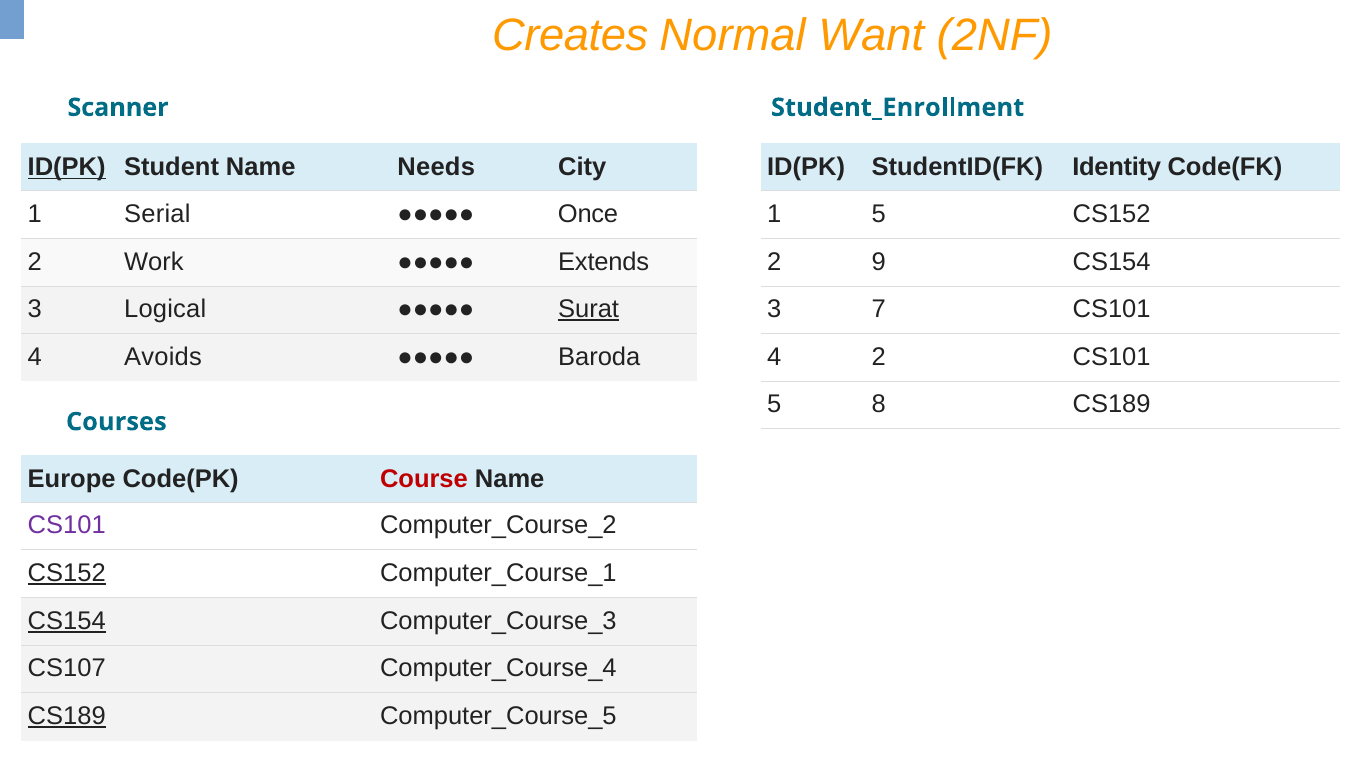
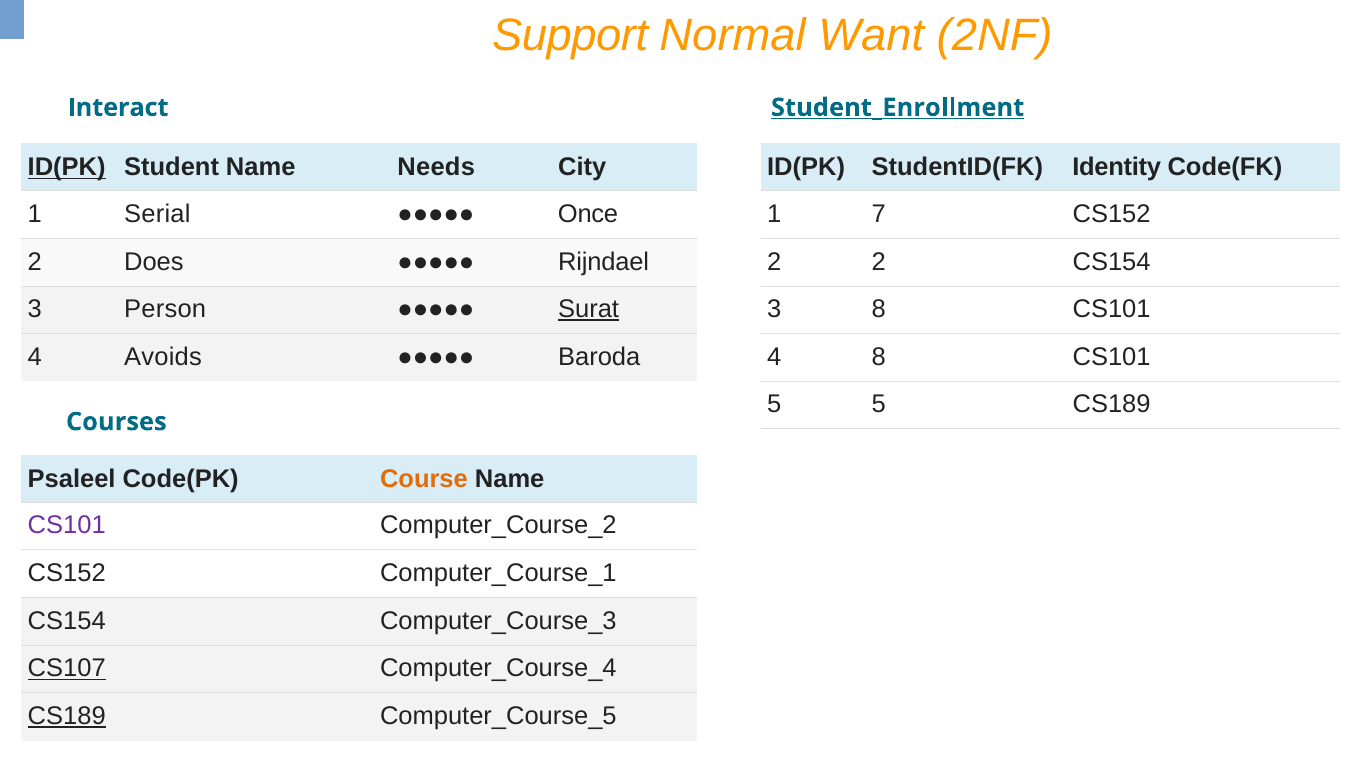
Creates: Creates -> Support (570, 35)
Scanner: Scanner -> Interact (118, 107)
Student_Enrollment underline: none -> present (898, 107)
1 5: 5 -> 7 (879, 214)
Work: Work -> Does (154, 261)
Extends: Extends -> Rijndael (604, 261)
2 9: 9 -> 2 (879, 261)
Logical: Logical -> Person (165, 309)
3 7: 7 -> 8 (879, 309)
4 2: 2 -> 8 (879, 357)
5 8: 8 -> 5 (879, 404)
Europe: Europe -> Psaleel (72, 479)
Course colour: red -> orange (424, 479)
CS152 underline: present -> none (67, 573)
CS154 underline: present -> none (67, 620)
CS107 underline: none -> present (67, 668)
